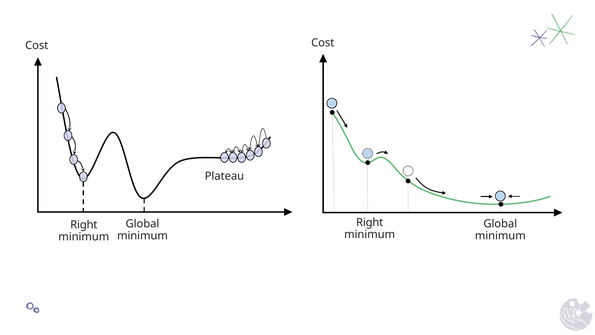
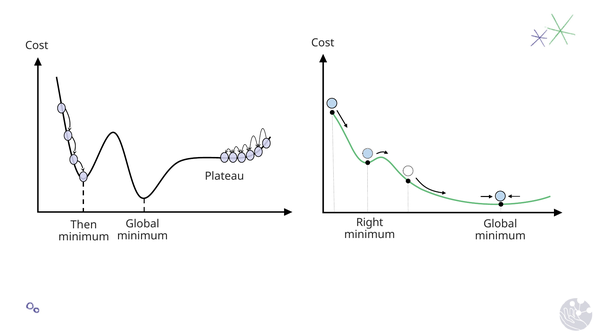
Right: Right -> Then (84, 224)
